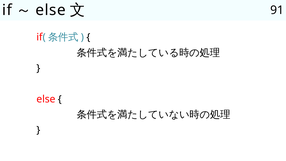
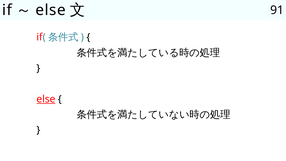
else underline: none -> present (46, 99)
